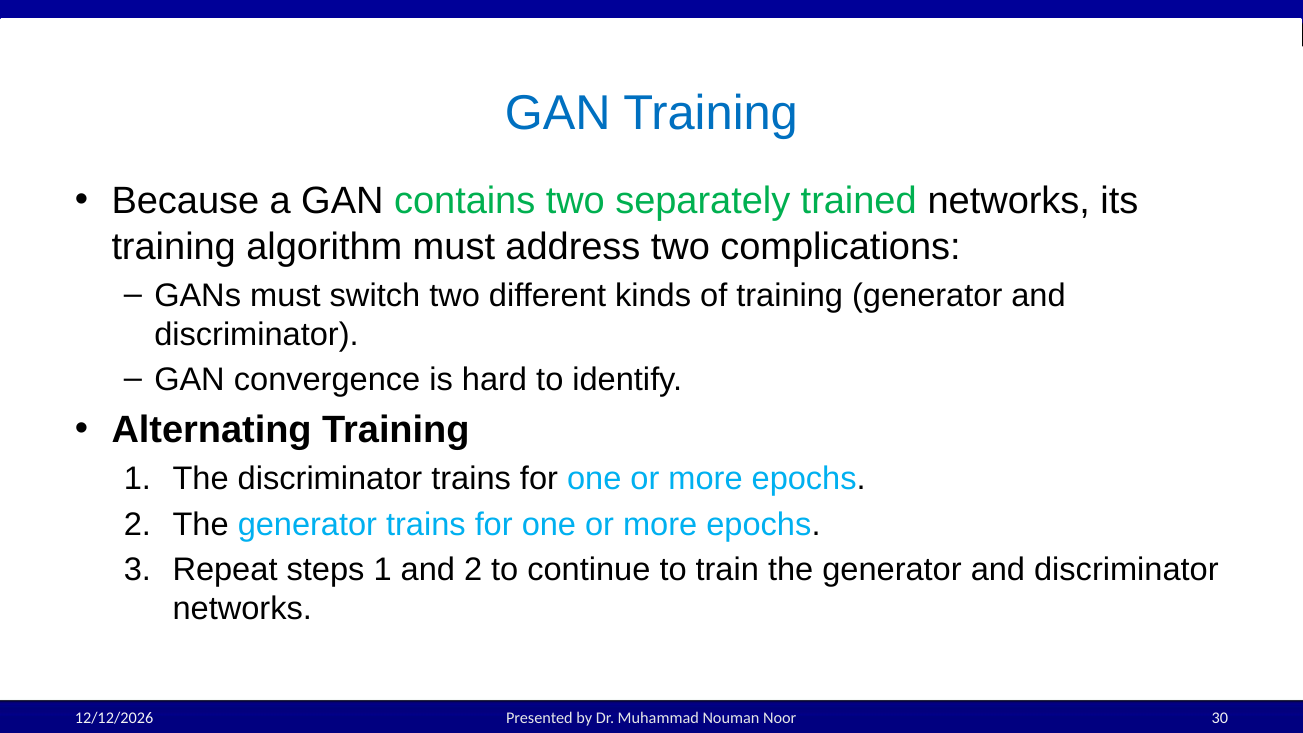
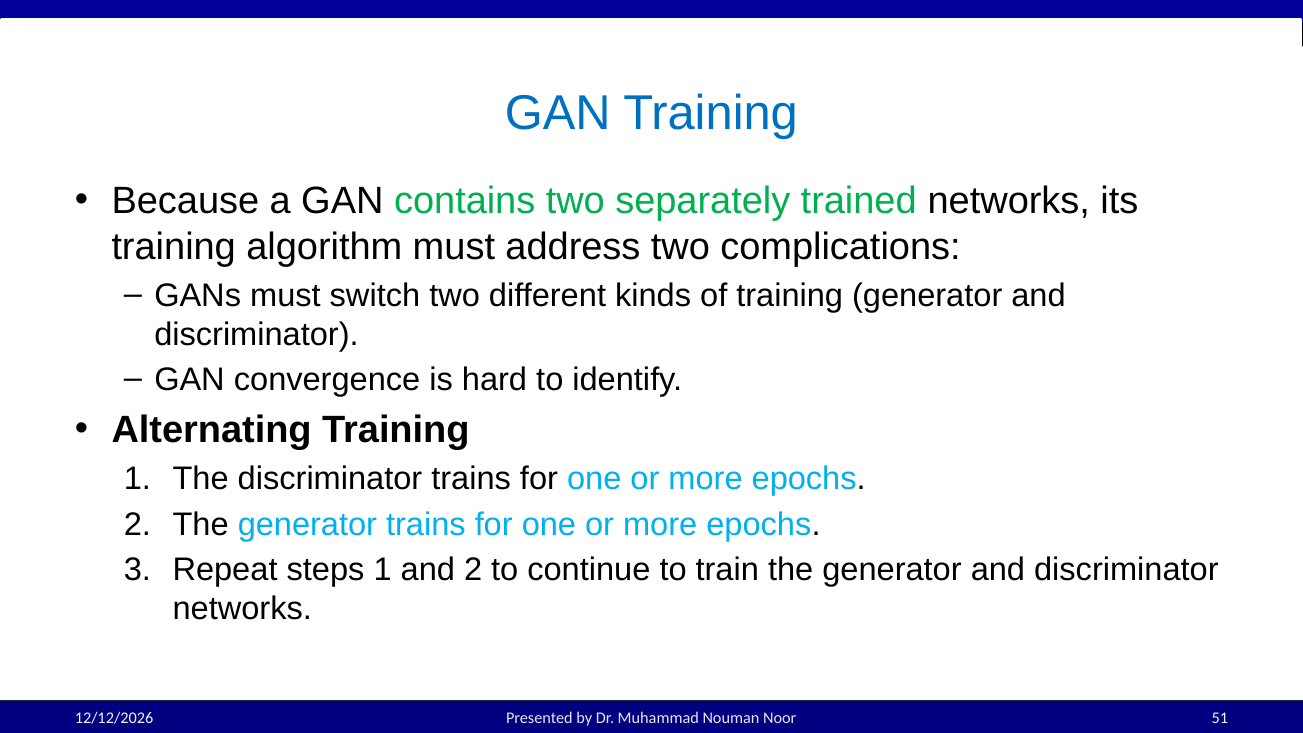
30: 30 -> 51 (1220, 718)
